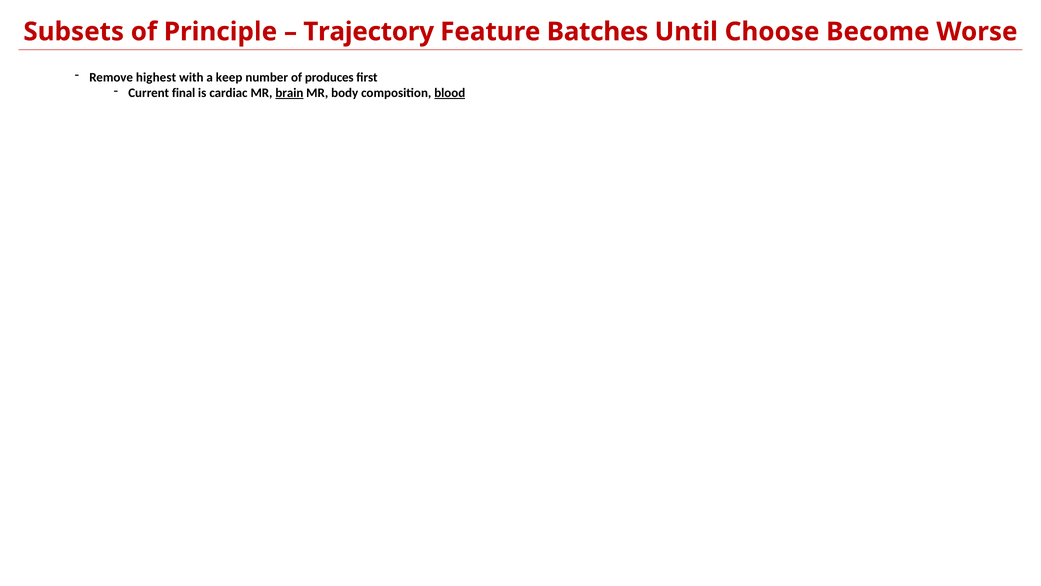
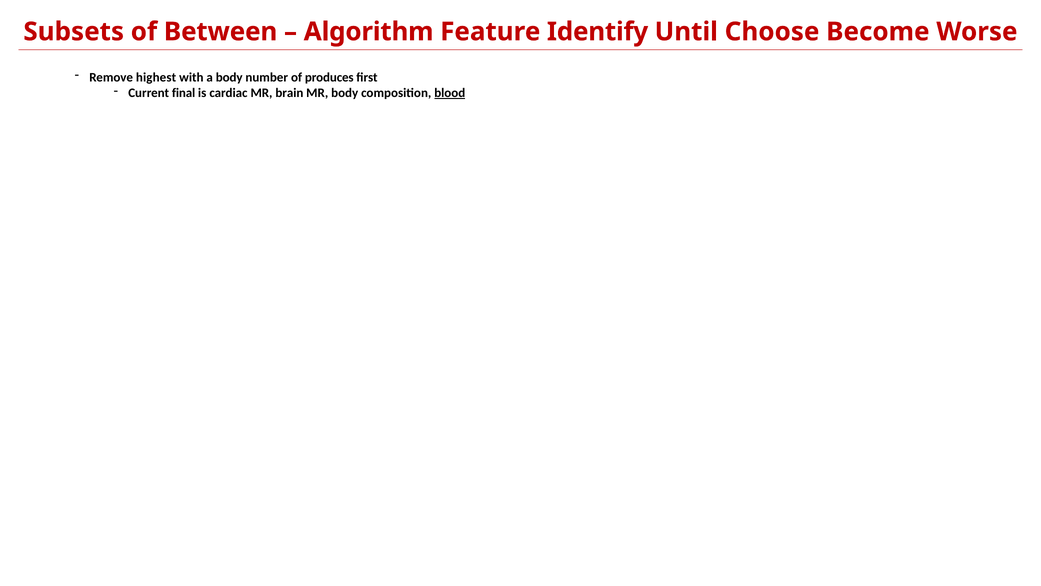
Principle: Principle -> Between (221, 32)
Trajectory: Trajectory -> Algorithm (369, 32)
Batches: Batches -> Identify (598, 32)
a keep: keep -> body (229, 77)
brain underline: present -> none (289, 93)
